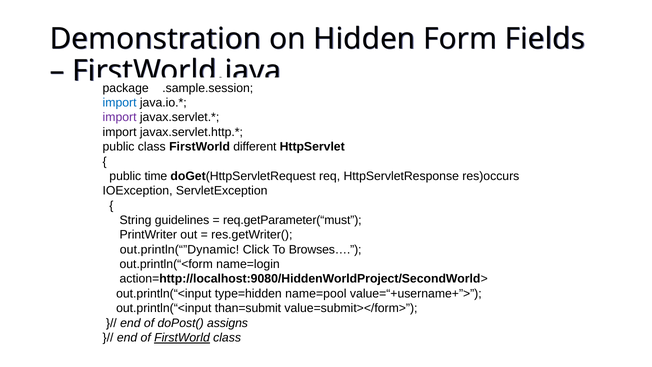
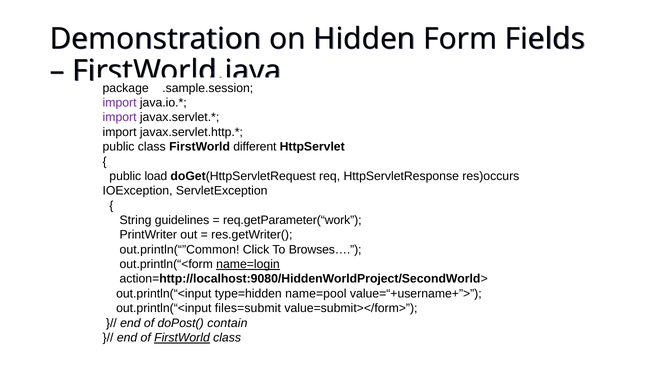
import colour: blue -> purple (120, 103)
time: time -> load (156, 176)
req.getParameter(“must: req.getParameter(“must -> req.getParameter(“work (292, 220)
out.println(“”Dynamic: out.println(“”Dynamic -> out.println(“”Common (179, 249)
name=login underline: none -> present (248, 264)
than=submit: than=submit -> files=submit (248, 308)
assigns: assigns -> contain (227, 323)
